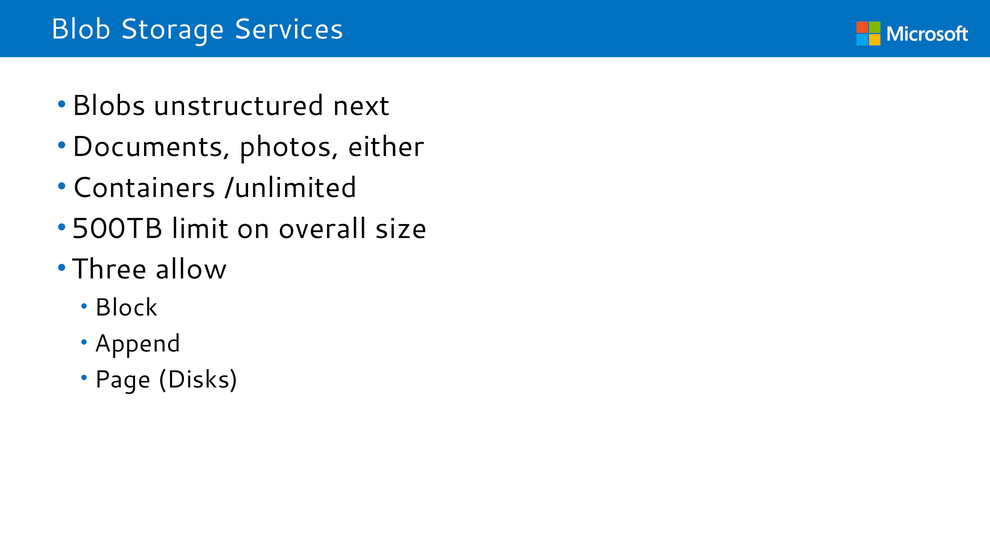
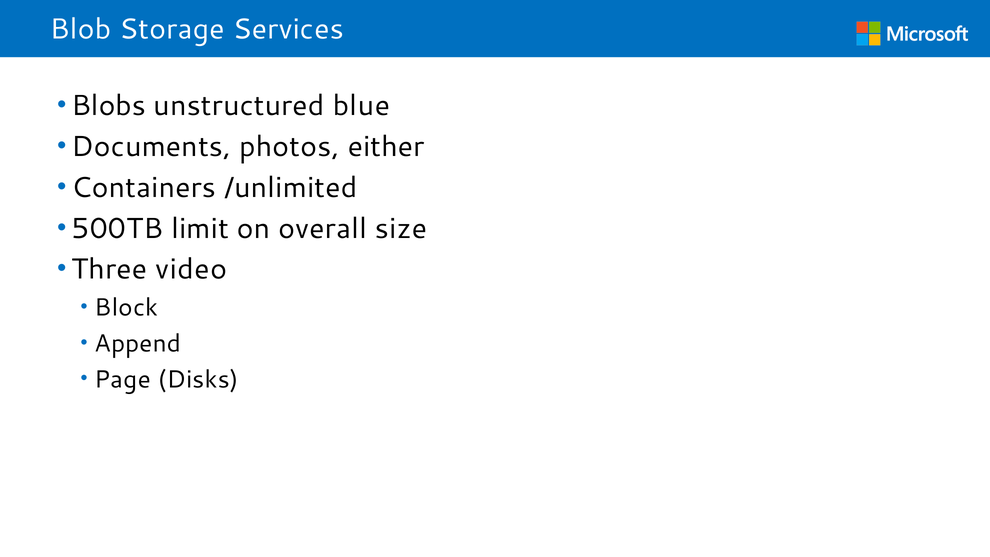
next: next -> blue (361, 106)
allow: allow -> video (191, 269)
